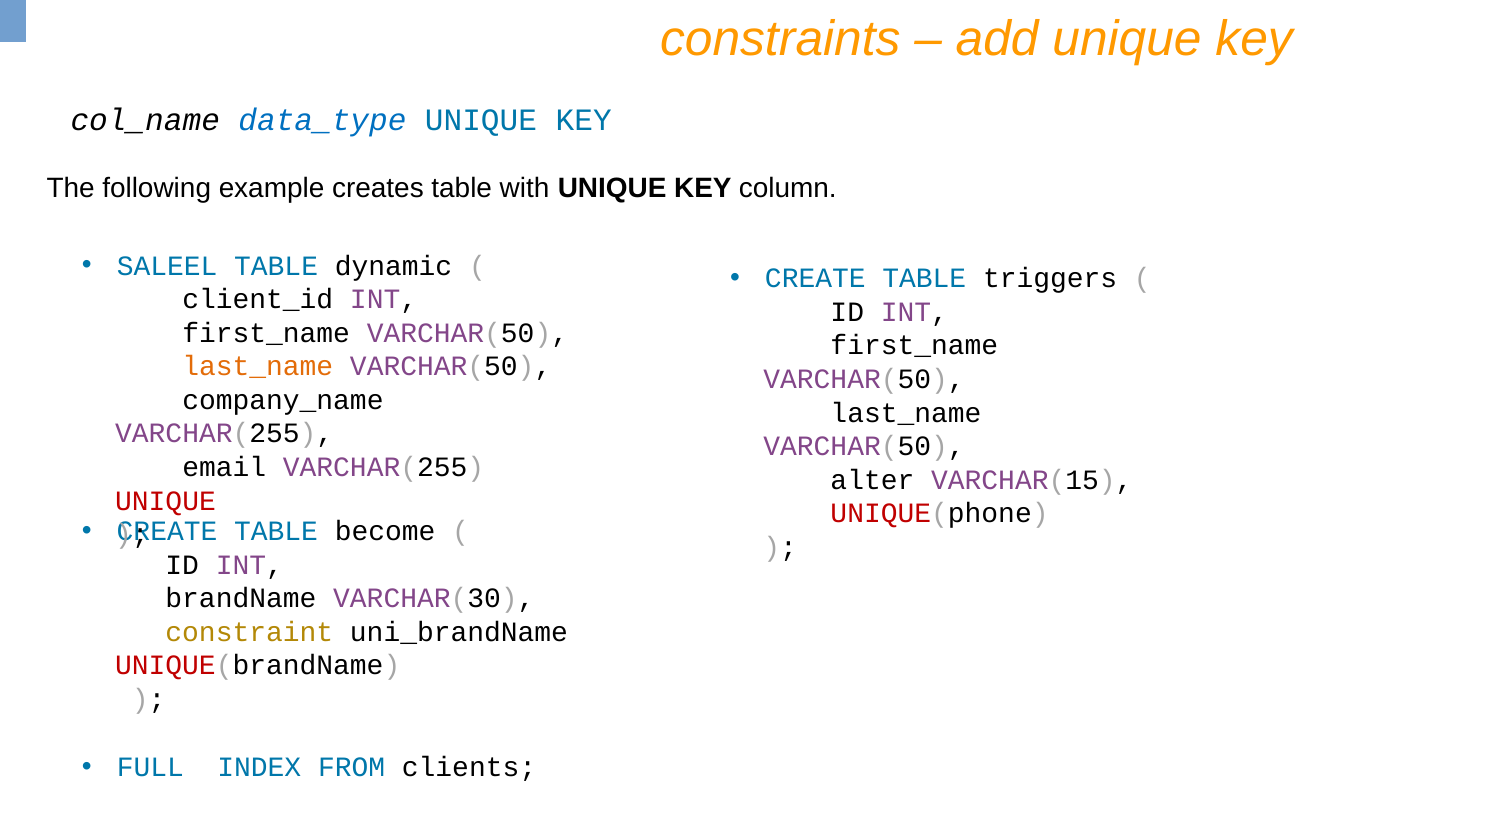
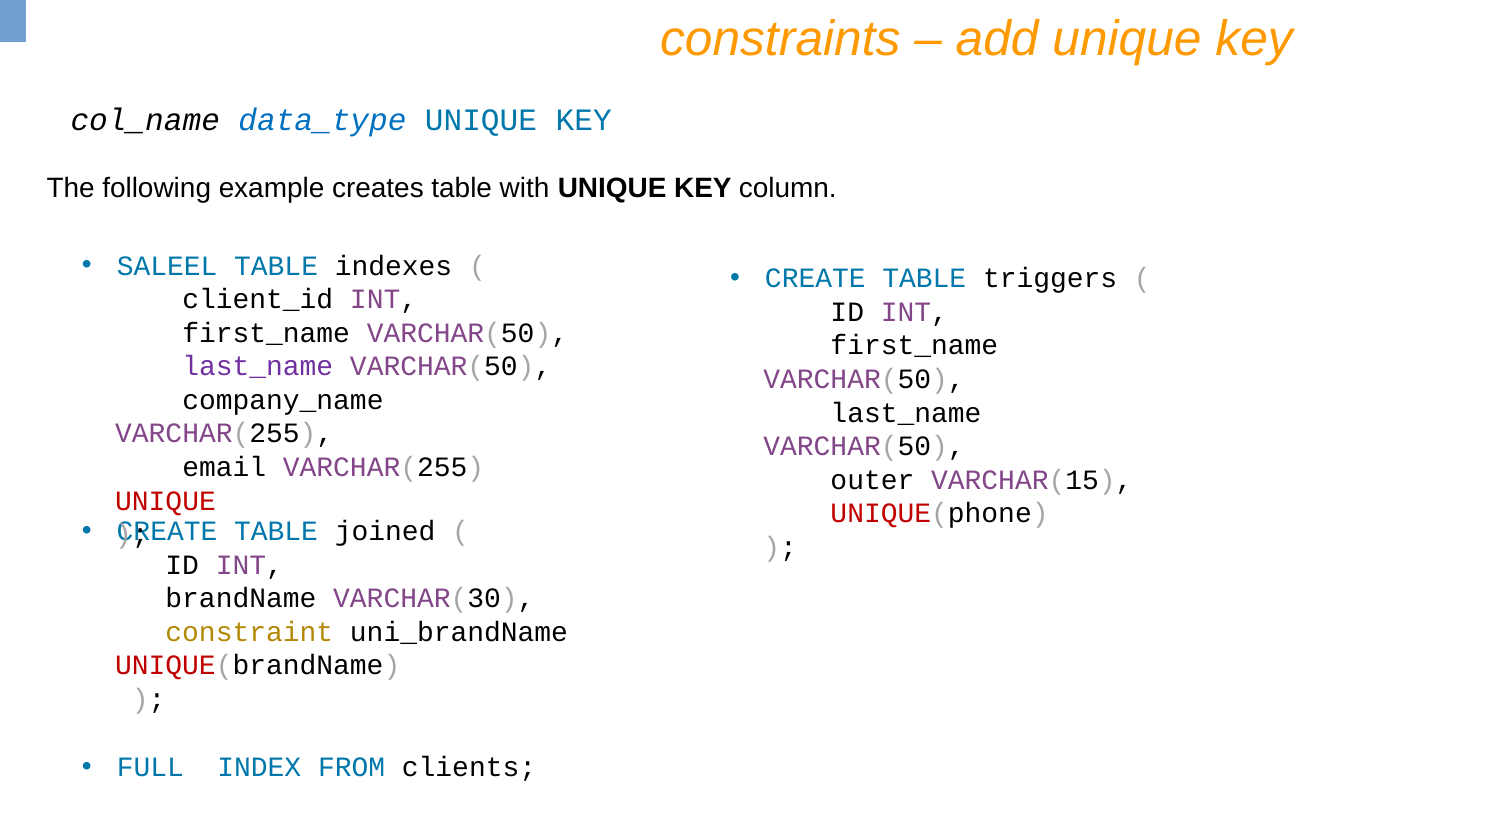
dynamic: dynamic -> indexes (394, 266)
last_name colour: orange -> purple (258, 366)
alter: alter -> outer (872, 480)
become: become -> joined (385, 531)
